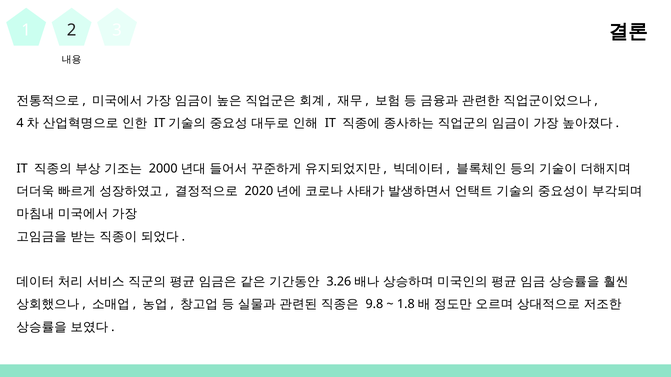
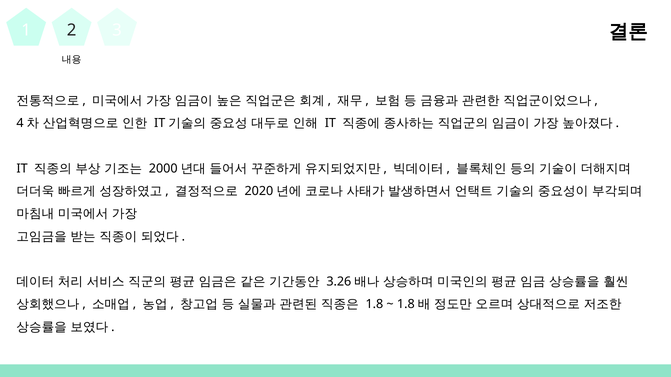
9.8: 9.8 -> 1.8 (374, 305)
